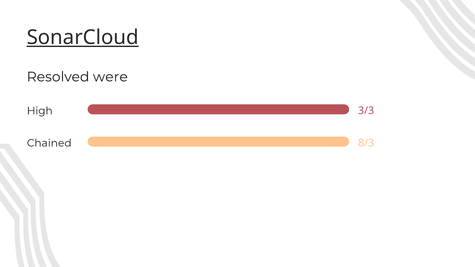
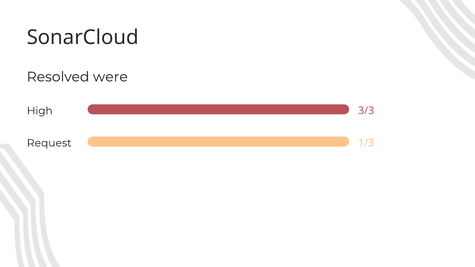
SonarCloud underline: present -> none (83, 37)
8/3: 8/3 -> 1/3 (366, 143)
Chained: Chained -> Request (49, 143)
